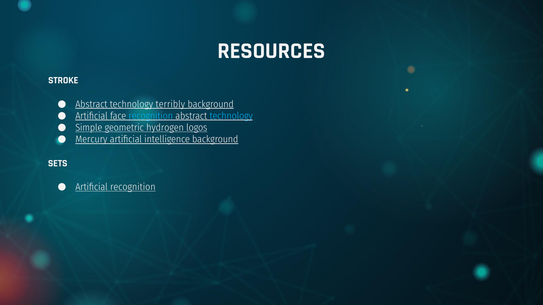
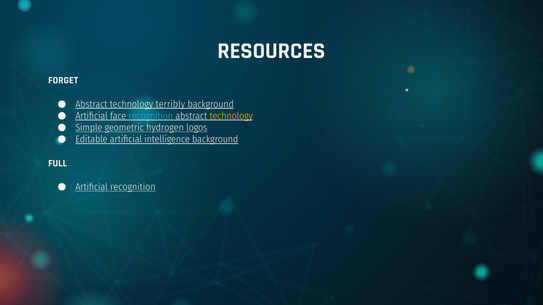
STROKE: STROKE -> FORGET (63, 80)
technology colour: light blue -> yellow (231, 116)
Mercury: Mercury -> Editable (91, 140)
SETS: SETS -> FULL (58, 163)
